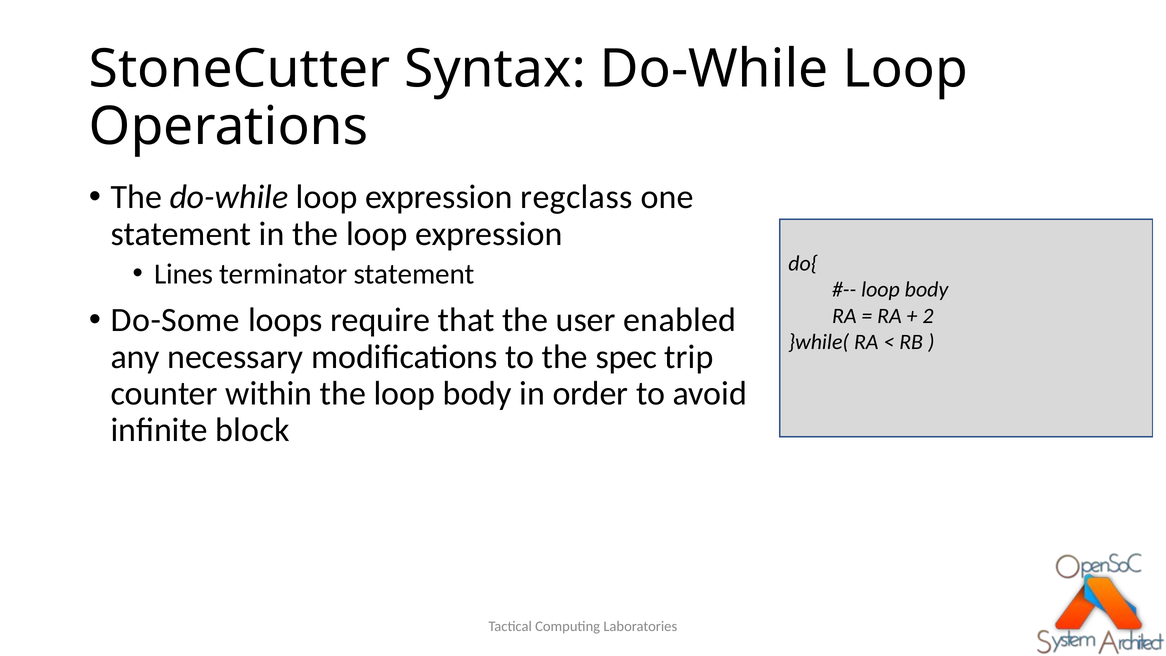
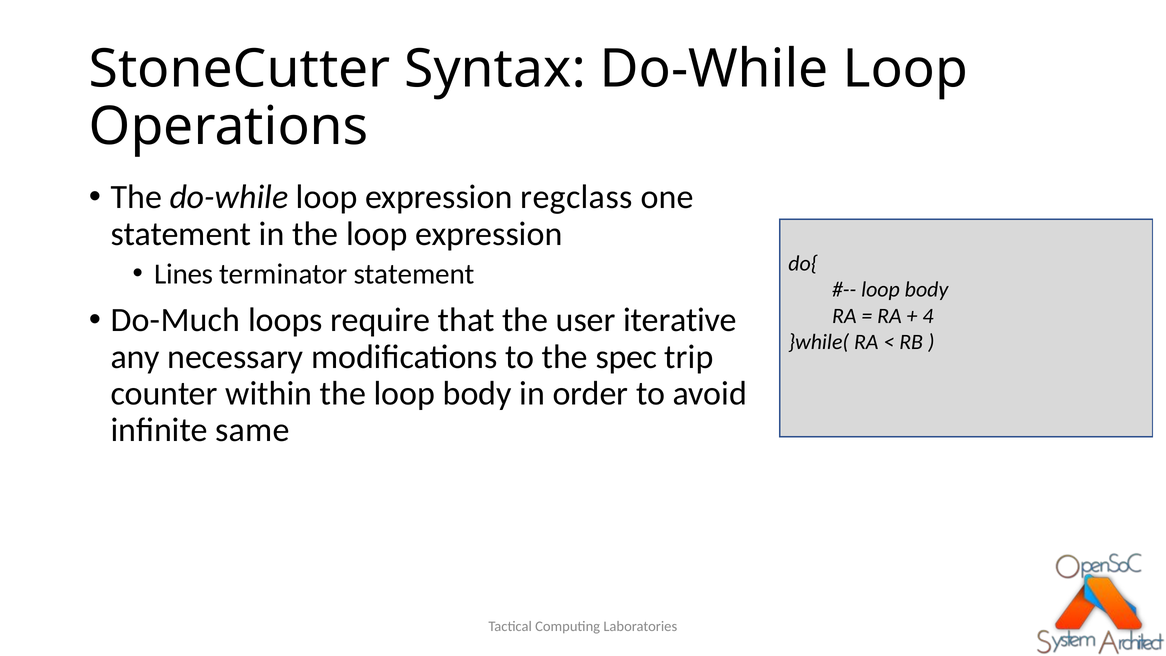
Do-Some: Do-Some -> Do-Much (175, 320)
enabled: enabled -> iterative (680, 320)
2: 2 -> 4 (928, 316)
block: block -> same (252, 430)
